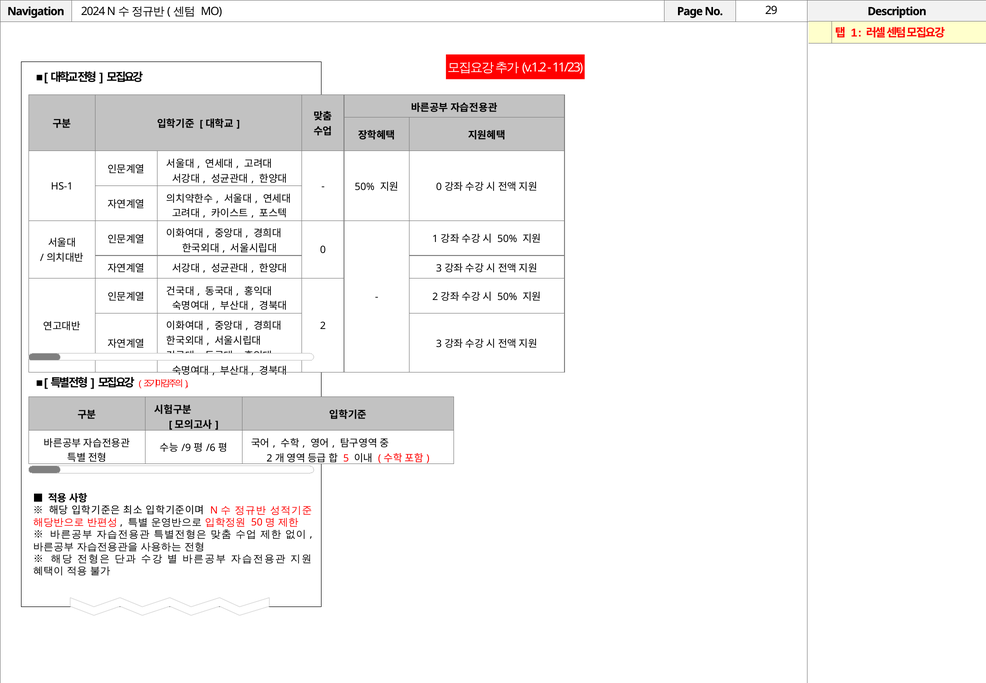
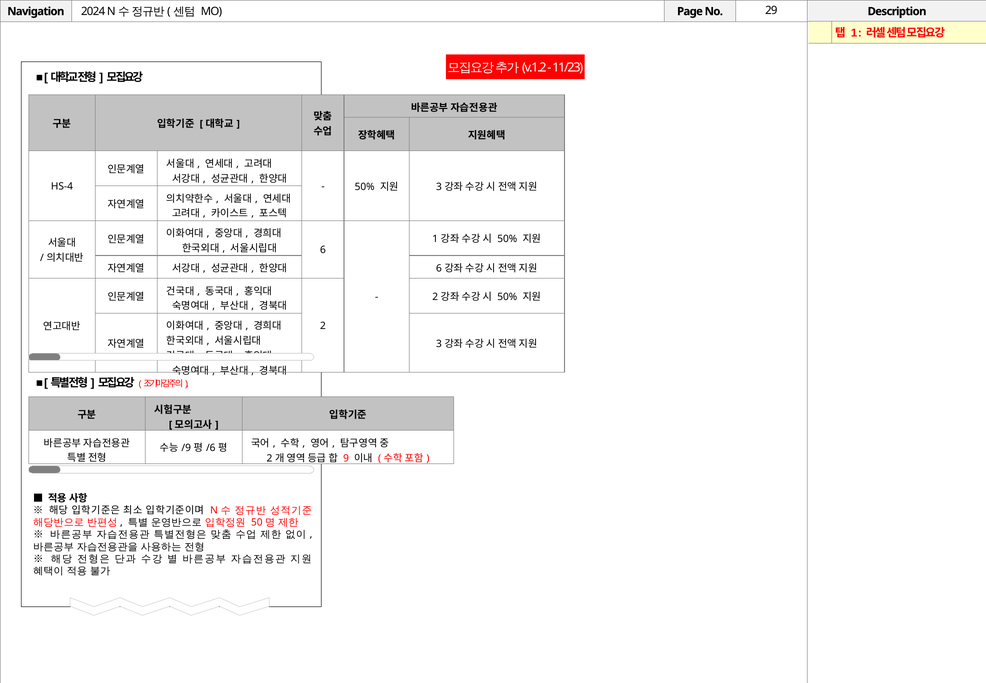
HS-1: HS-1 -> HS-4 (62, 186)
0: 0 -> 3 (439, 187)
0: 0 -> 6 (323, 250)
3: 3 -> 6 (439, 268)
5: 5 -> 9 (346, 458)
